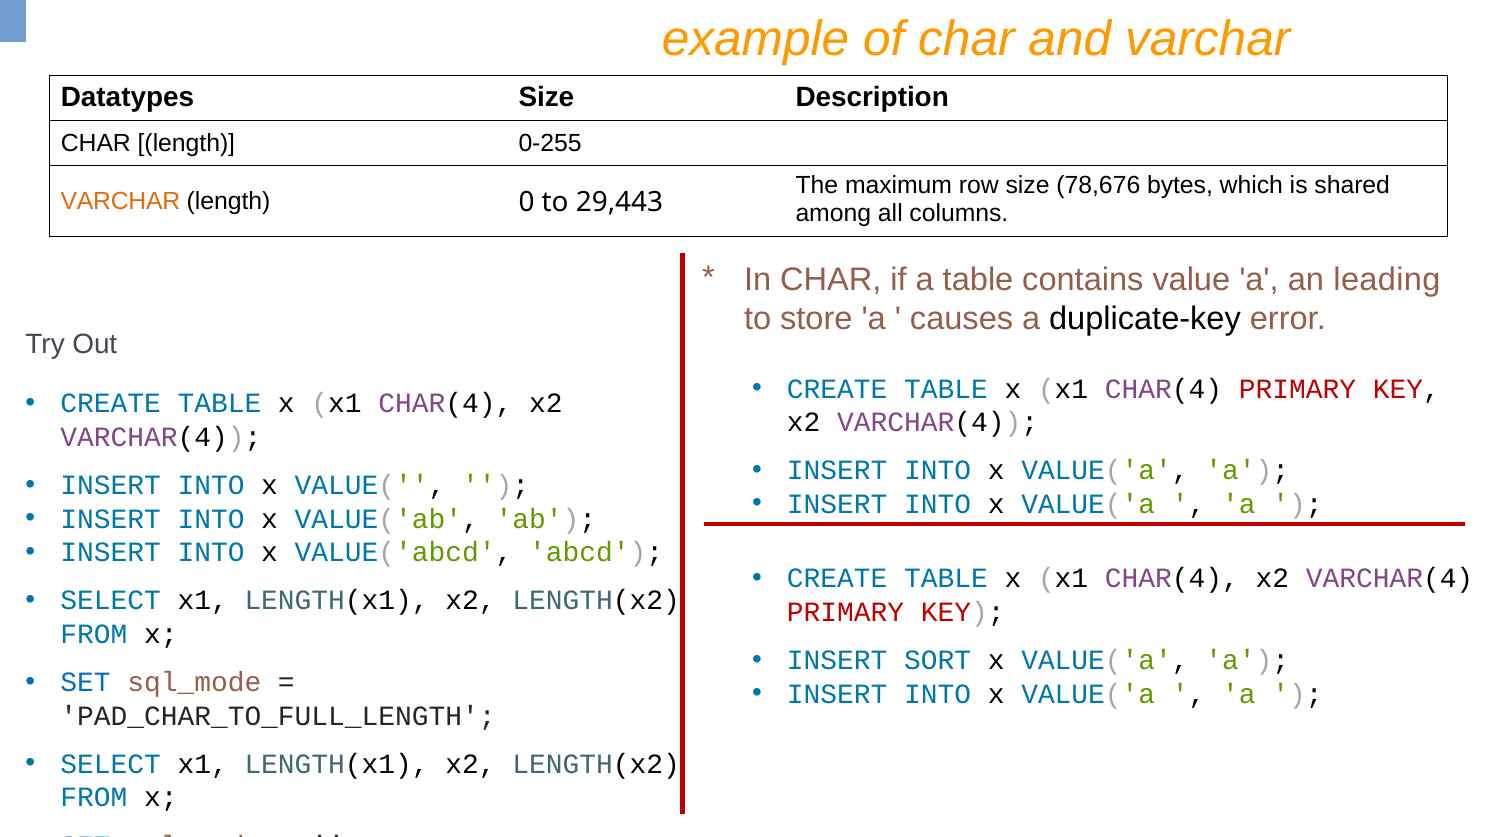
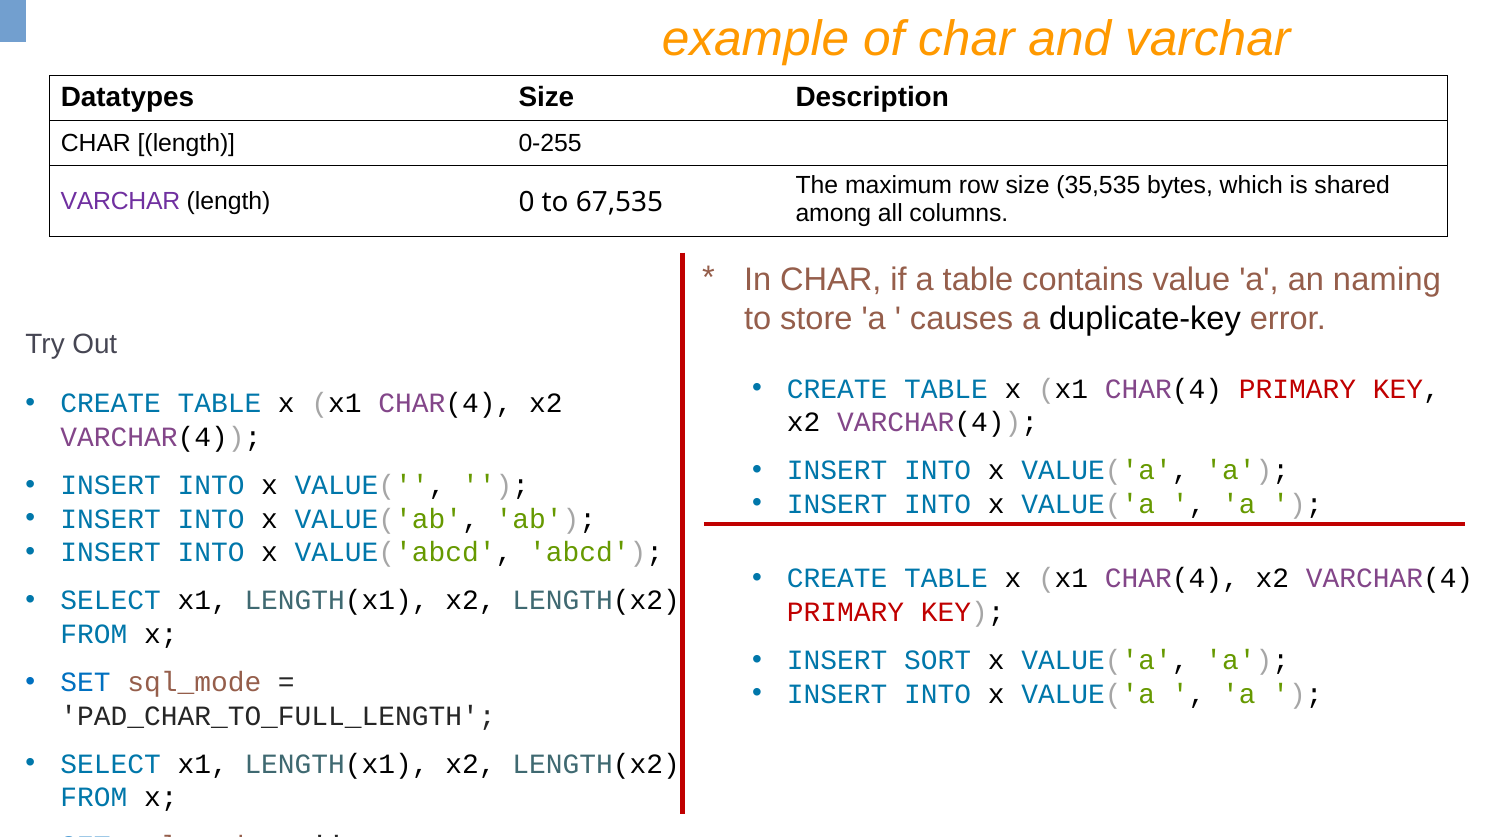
78,676: 78,676 -> 35,535 (1098, 185)
VARCHAR colour: orange -> purple (120, 201)
29,443: 29,443 -> 67,535 (619, 203)
leading: leading -> naming (1387, 280)
